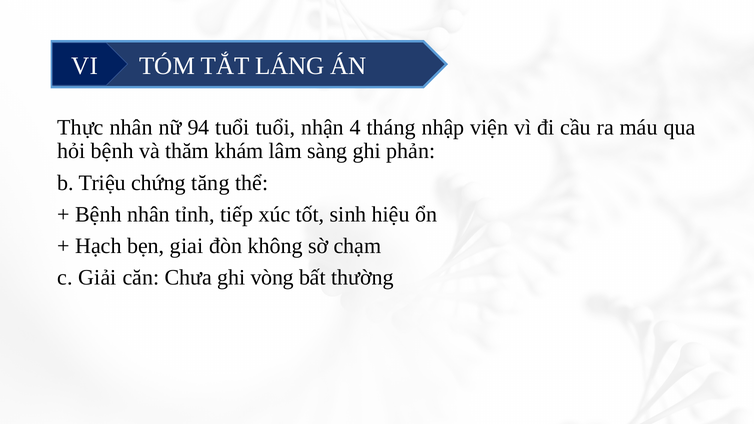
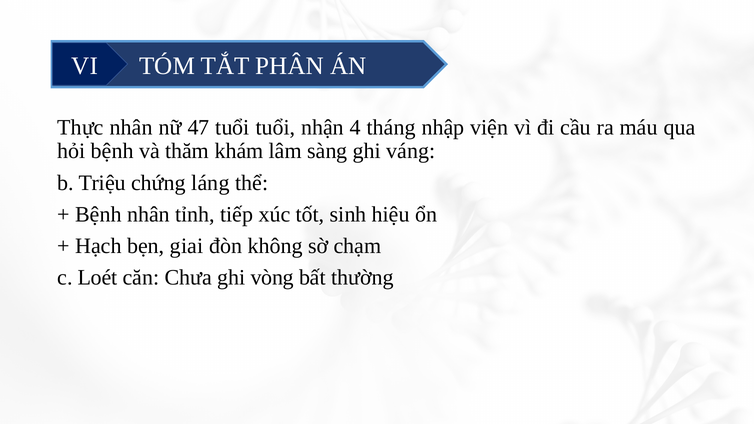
LÁNG: LÁNG -> PHÂN (290, 66)
94: 94 -> 47 (198, 127)
phản: phản -> váng (411, 151)
tăng: tăng -> láng (210, 183)
Giải: Giải -> Loét (98, 278)
